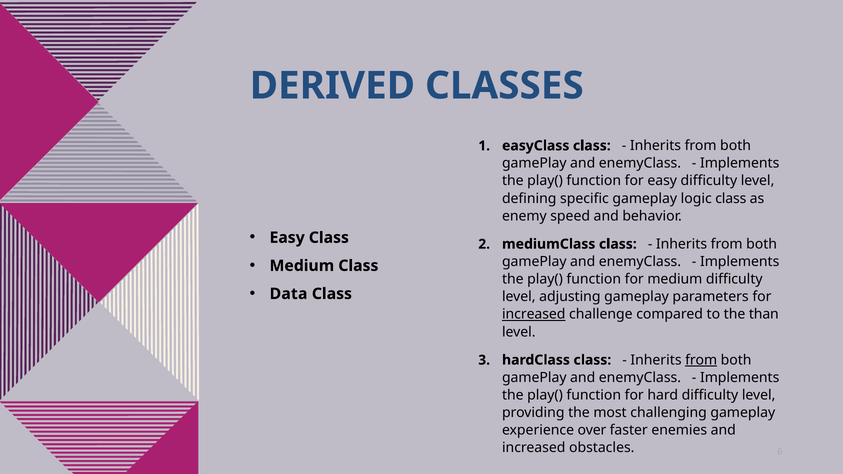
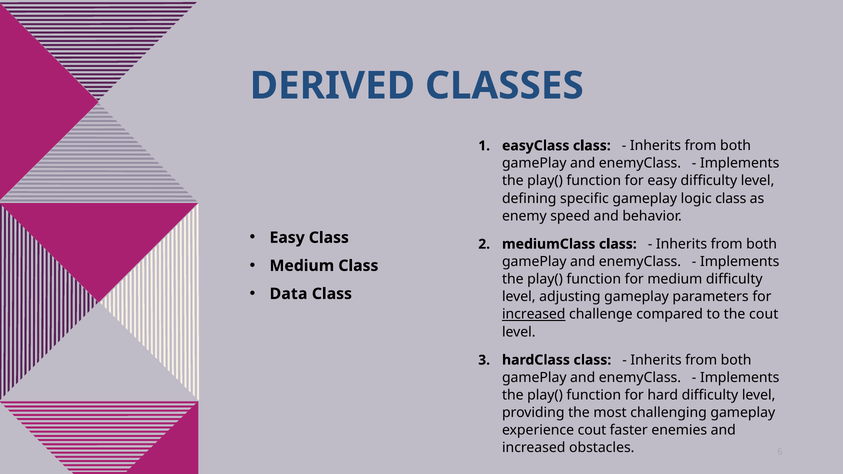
the than: than -> cout (764, 314)
from underline: present -> none (701, 360)
experience over: over -> cout (592, 430)
